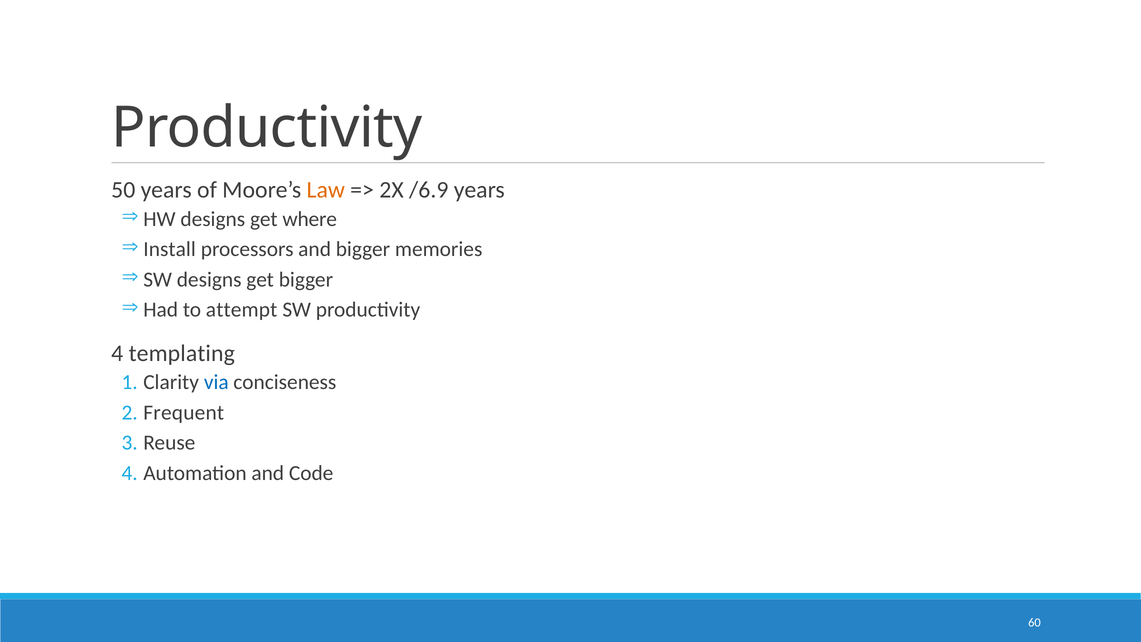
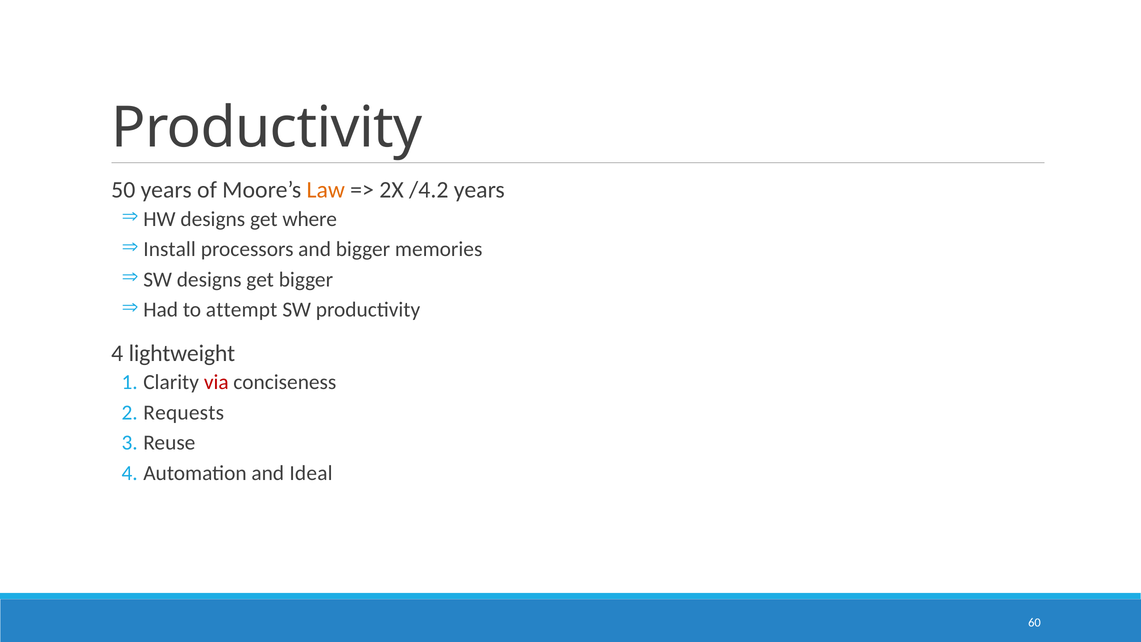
/6.9: /6.9 -> /4.2 (429, 190)
templating: templating -> lightweight (182, 353)
via colour: blue -> red (216, 382)
Frequent: Frequent -> Requests (184, 412)
Code: Code -> Ideal (311, 473)
